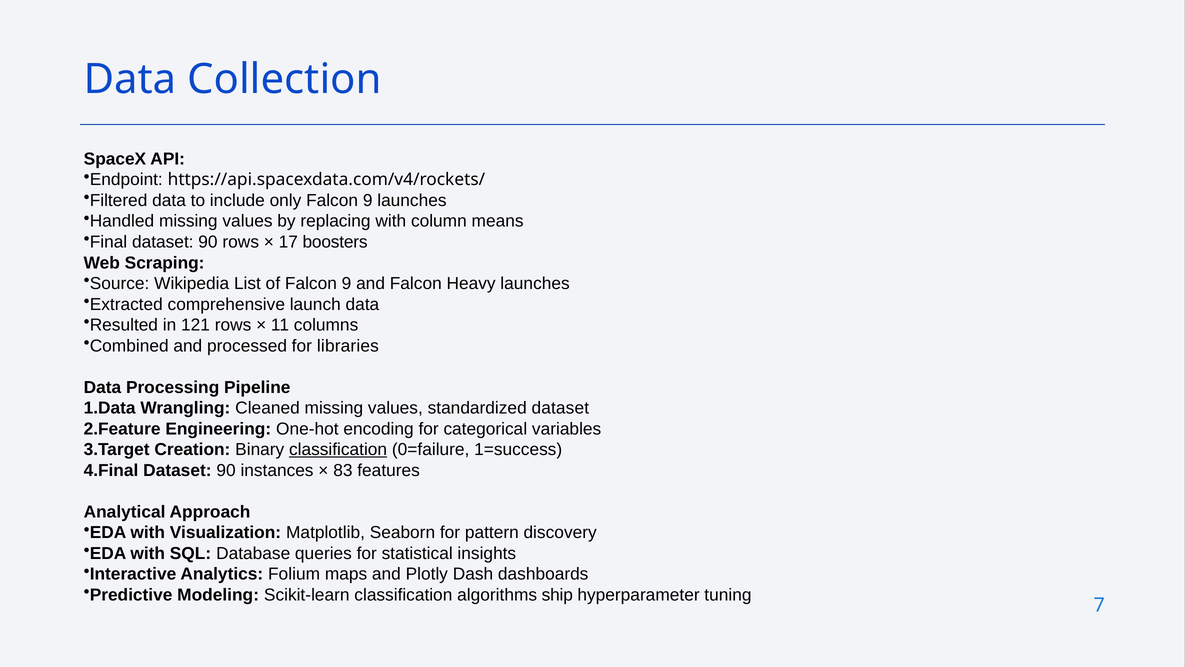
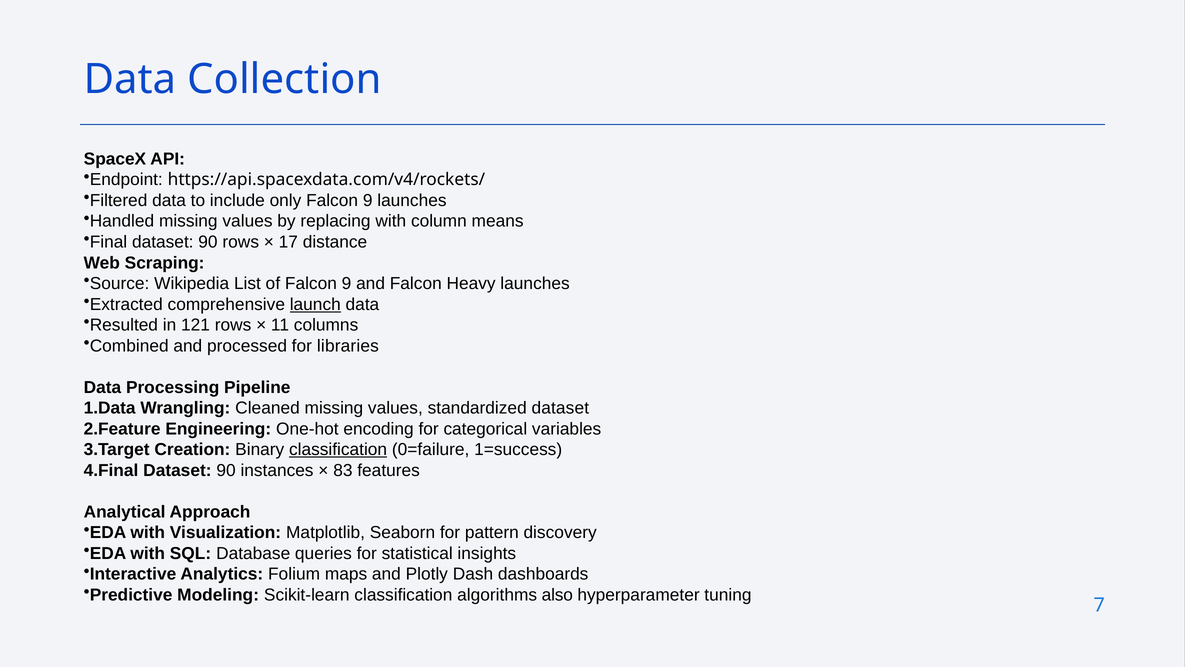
boosters: boosters -> distance (335, 242)
launch underline: none -> present (315, 304)
ship: ship -> also (557, 595)
